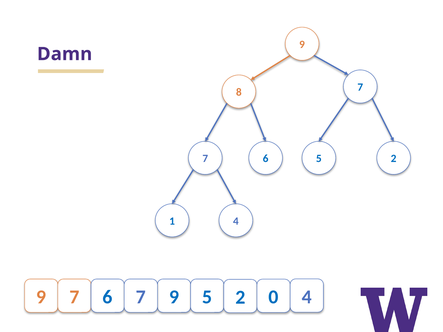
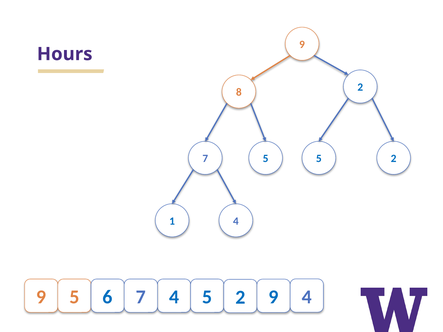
Damn: Damn -> Hours (65, 54)
8 7: 7 -> 2 (360, 87)
6: 6 -> 5 (266, 159)
9 7: 7 -> 5 (74, 297)
6 9: 9 -> 4 (174, 297)
2 0: 0 -> 9 (274, 297)
